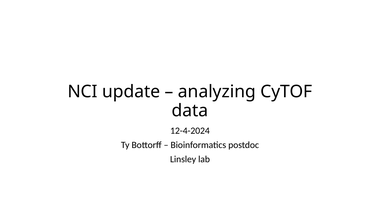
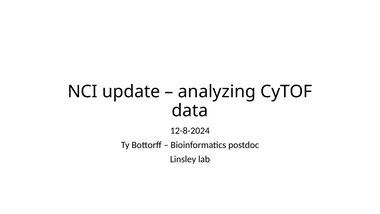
12-4-2024: 12-4-2024 -> 12-8-2024 (190, 131)
